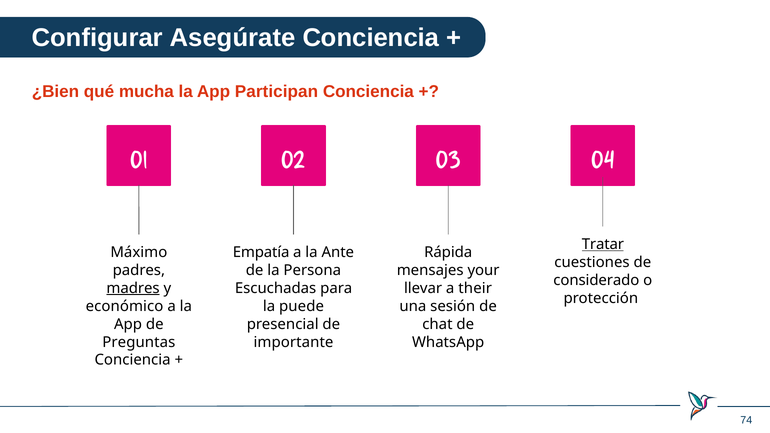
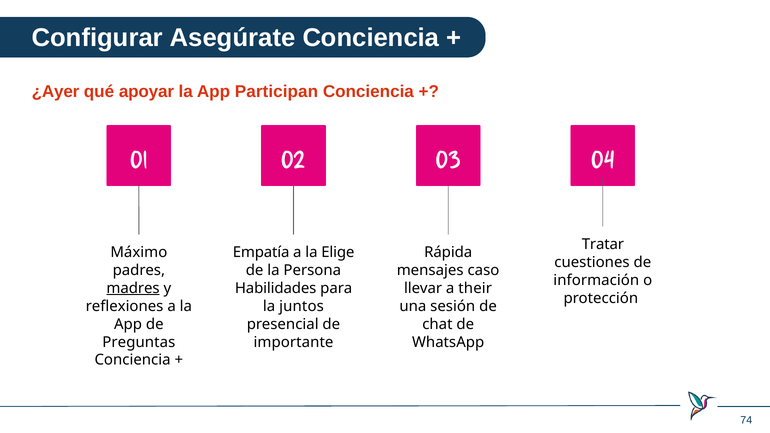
¿Bien: ¿Bien -> ¿Ayer (56, 92)
mucha: mucha -> apoyar (146, 92)
Tratar underline: present -> none (603, 244)
Ante: Ante -> Elige (338, 252)
your: your -> caso (483, 270)
considerado: considerado -> información (596, 280)
Escuchadas: Escuchadas -> Habilidades (276, 288)
económico: económico -> reflexiones (125, 306)
puede: puede -> juntos (302, 306)
